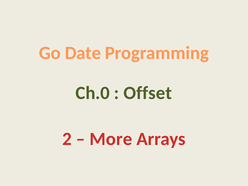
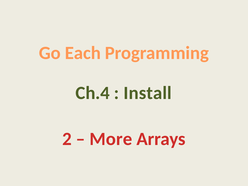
Date: Date -> Each (83, 53)
Ch.0: Ch.0 -> Ch.4 (93, 93)
Offset: Offset -> Install (148, 93)
